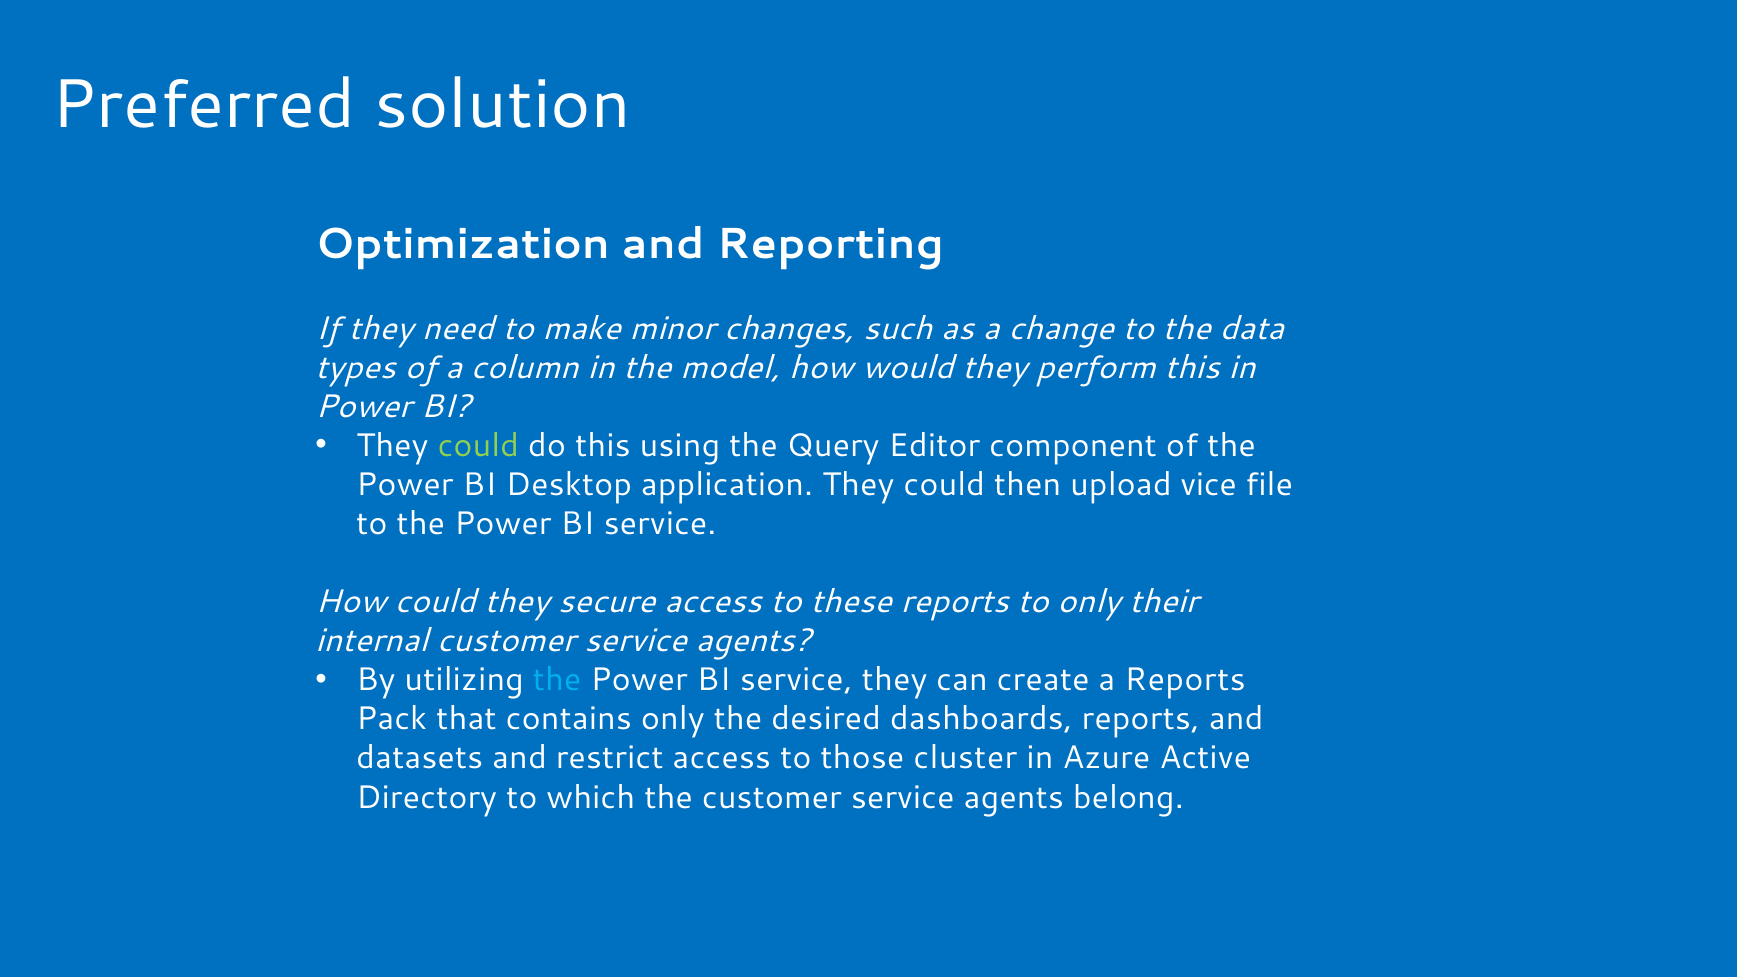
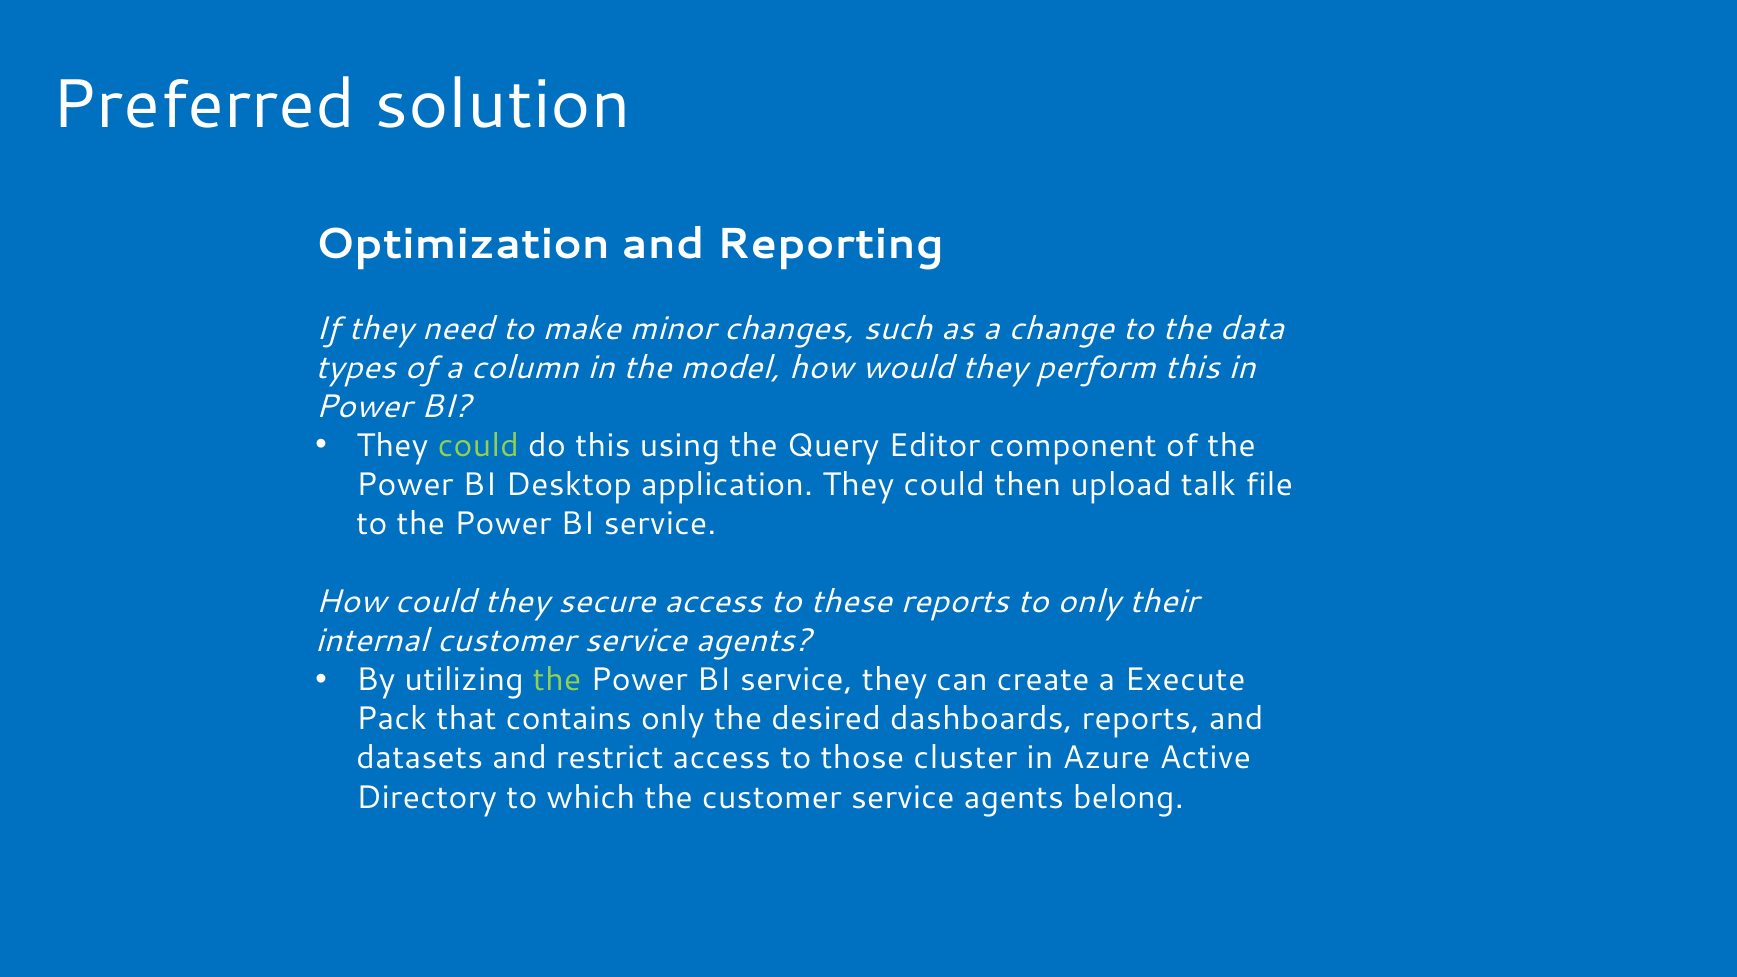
vice: vice -> talk (1208, 485)
the colour: light blue -> light green (557, 680)
a Reports: Reports -> Execute (1185, 680)
